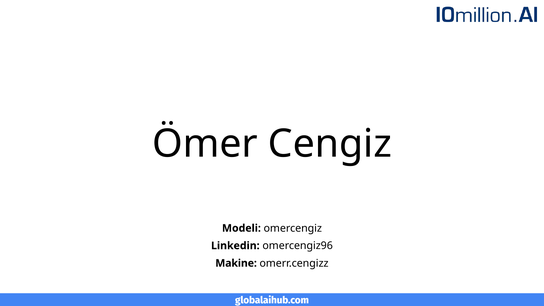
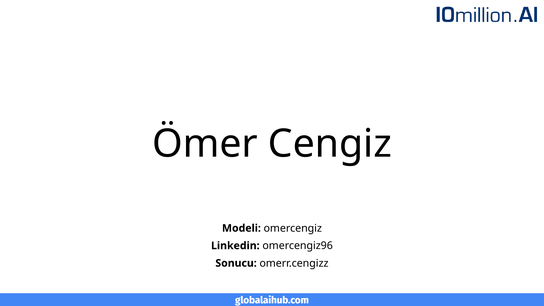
Makine: Makine -> Sonucu (236, 263)
